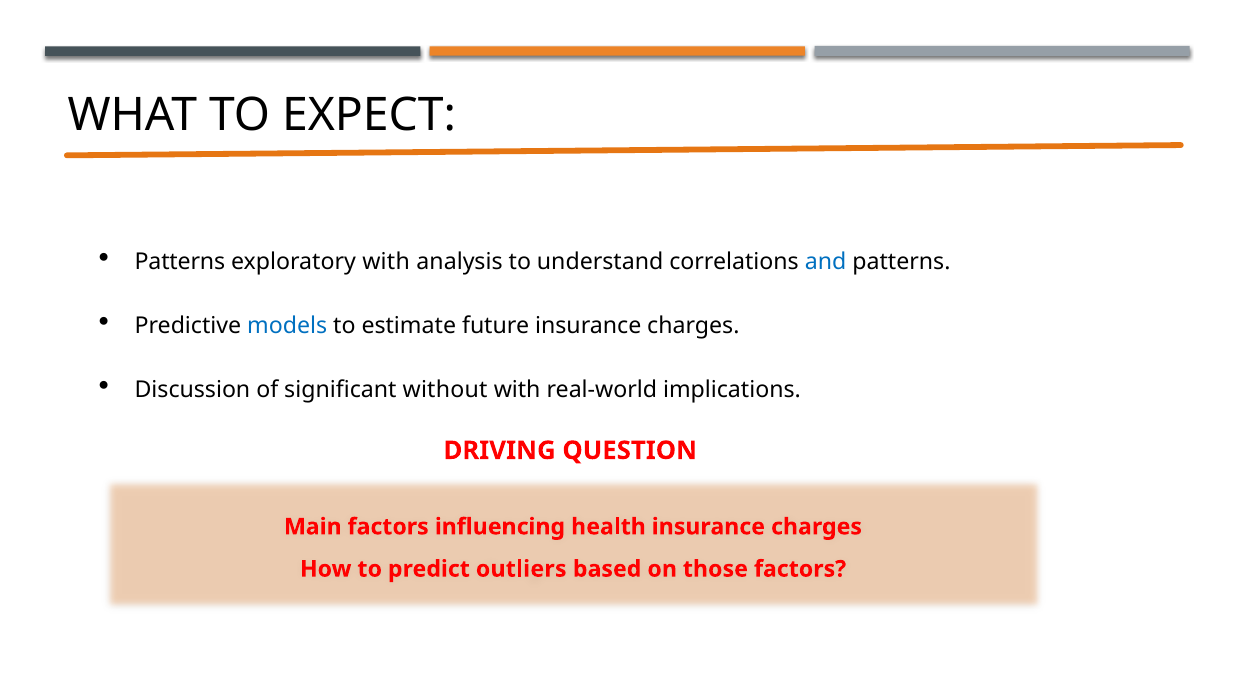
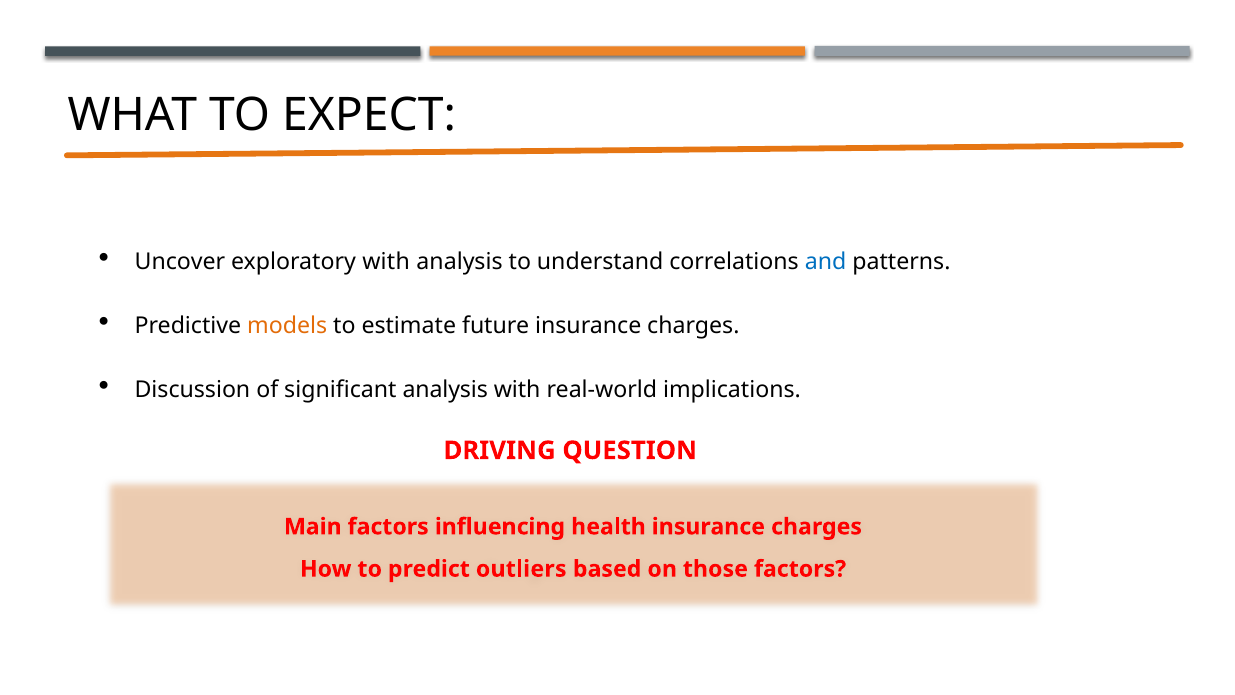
Patterns: Patterns -> Uncover (180, 262)
models colour: blue -> orange (287, 326)
significant without: without -> analysis (445, 390)
